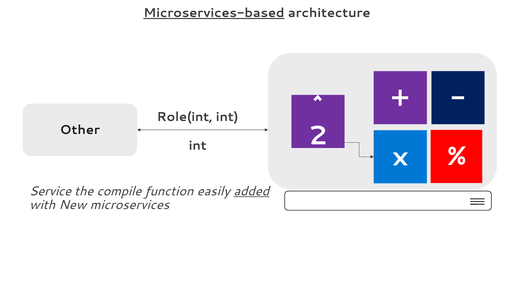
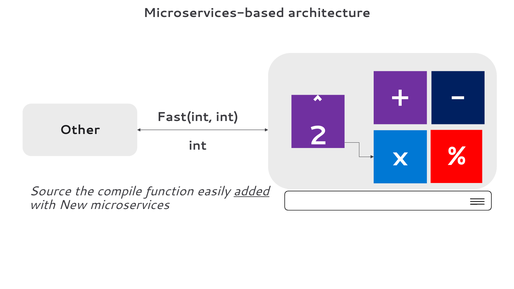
Microservices-based underline: present -> none (214, 13)
Role(int: Role(int -> Fast(int (185, 117)
Service: Service -> Source (50, 191)
